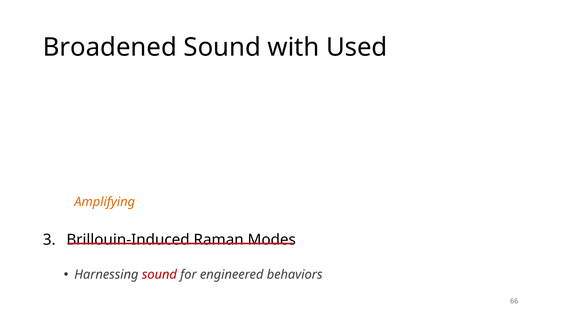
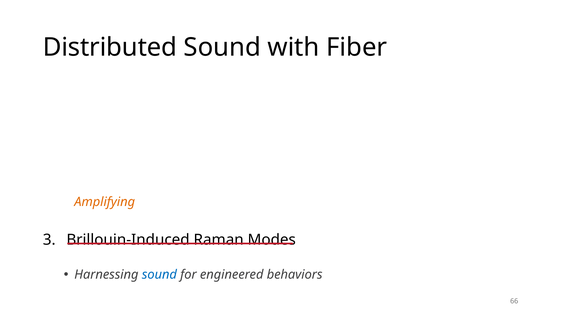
Broadened: Broadened -> Distributed (110, 47)
with Used: Used -> Fiber (357, 47)
sound colour: red -> blue (159, 274)
